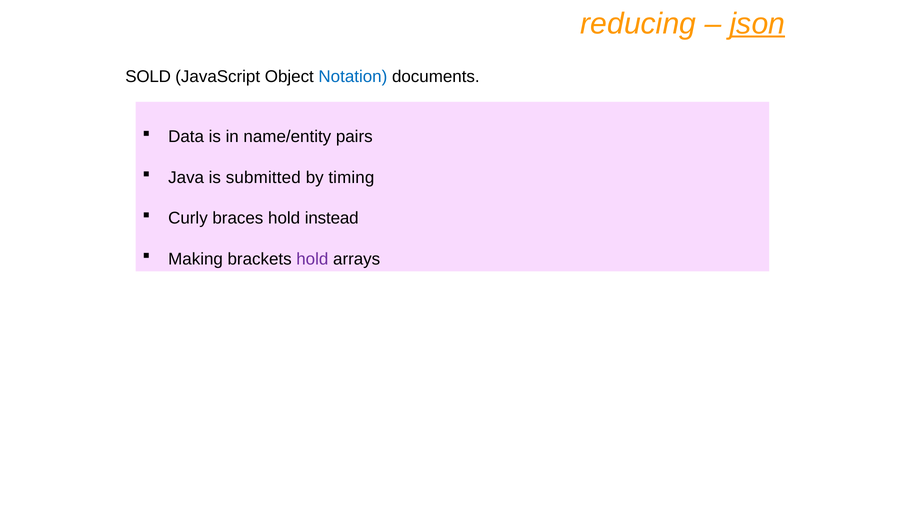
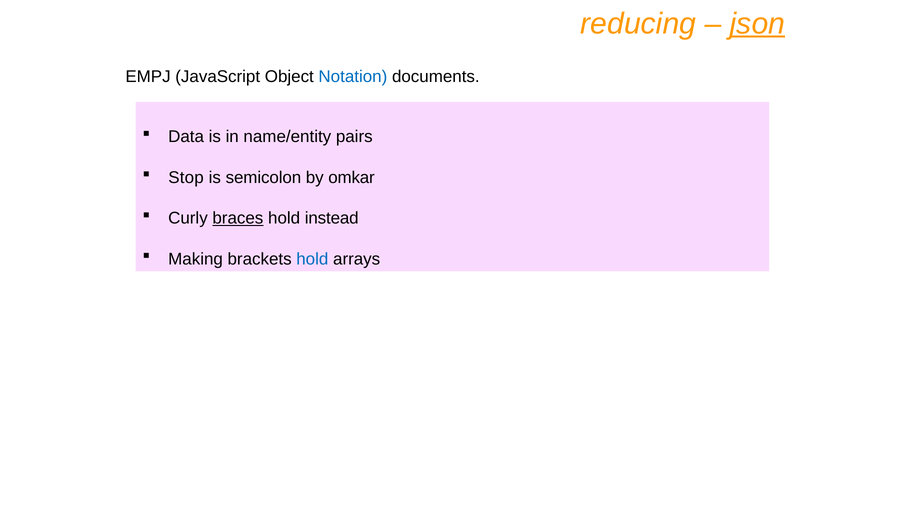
SOLD: SOLD -> EMPJ (148, 77)
Java: Java -> Stop (186, 178)
submitted: submitted -> semicolon (263, 178)
timing: timing -> omkar (352, 178)
braces underline: none -> present (238, 218)
hold colour: purple -> blue (312, 259)
